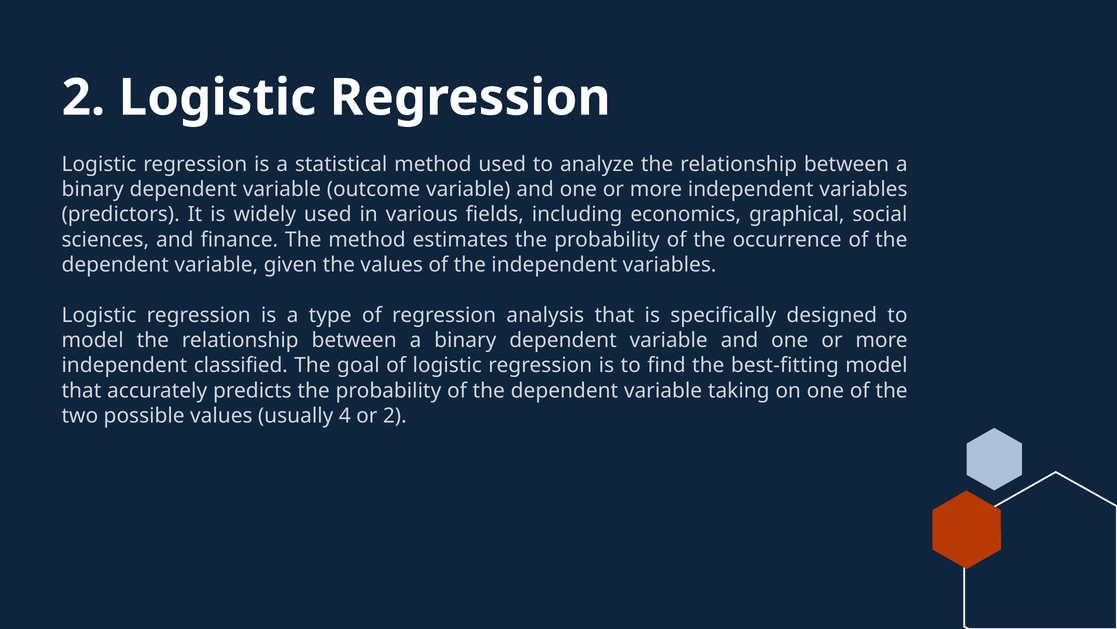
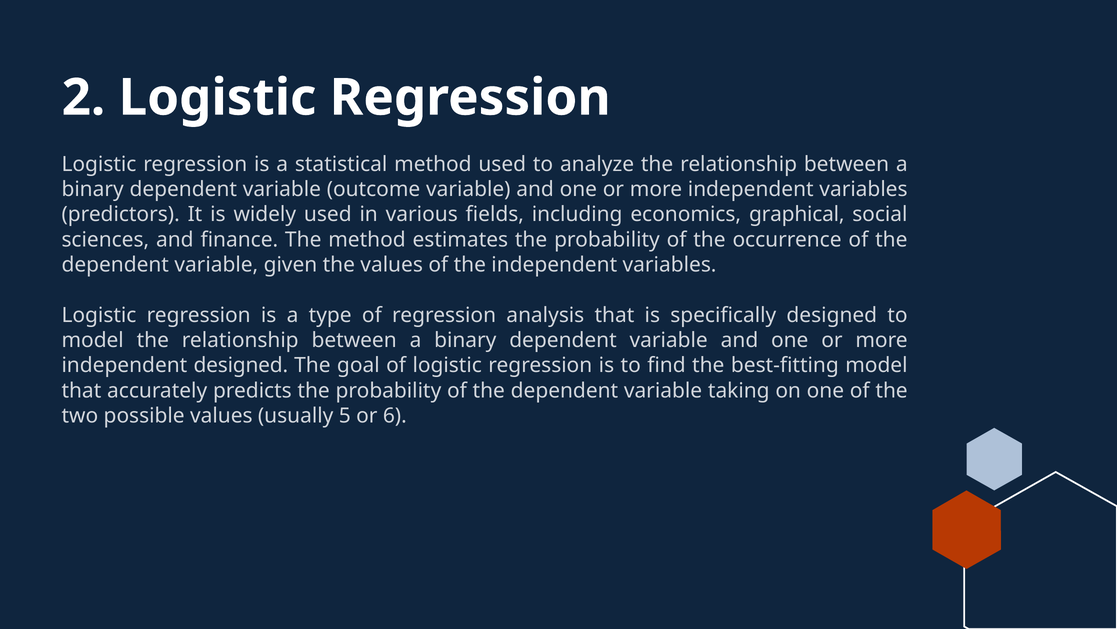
independent classified: classified -> designed (241, 365)
4: 4 -> 5 (345, 415)
or 2: 2 -> 6 (395, 415)
